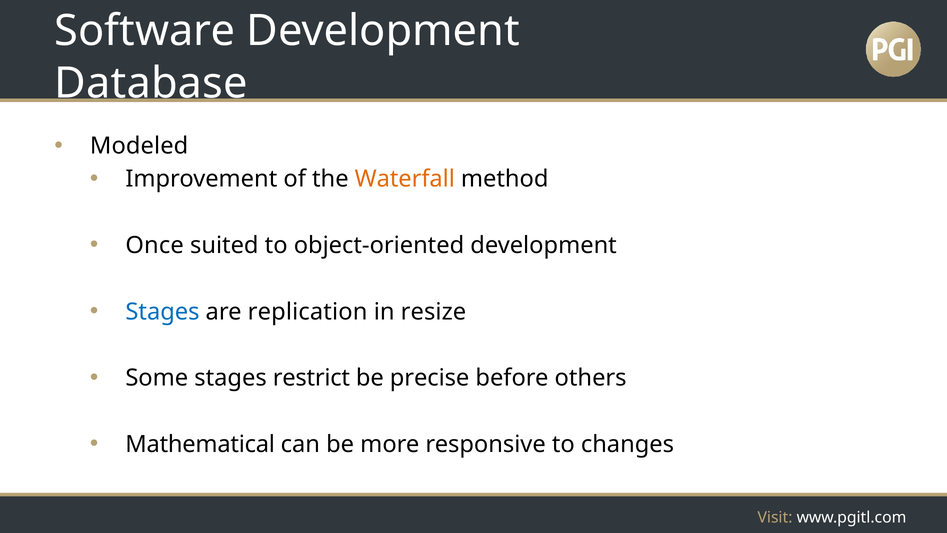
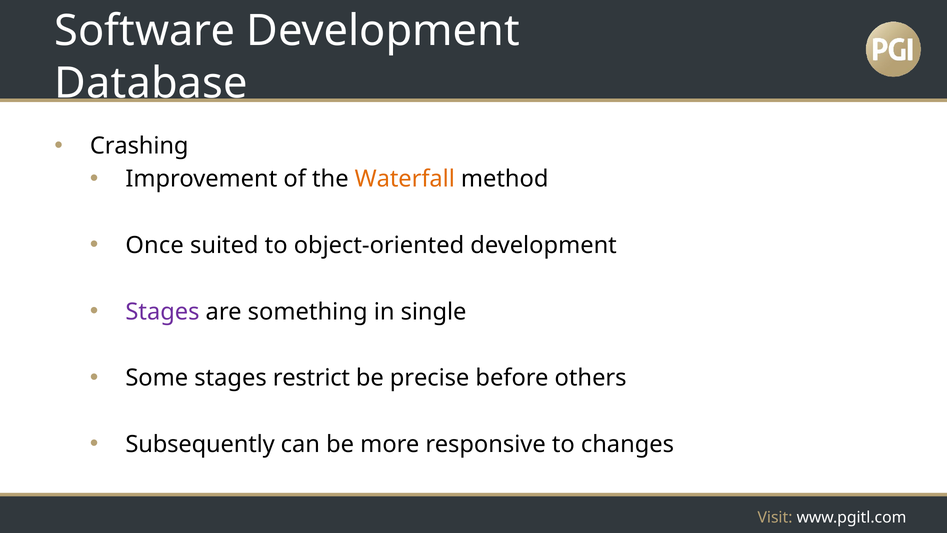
Modeled: Modeled -> Crashing (139, 146)
Stages colour: blue -> purple (163, 312)
replication: replication -> something (308, 312)
resize: resize -> single (434, 312)
Mathematical: Mathematical -> Subsequently (200, 444)
